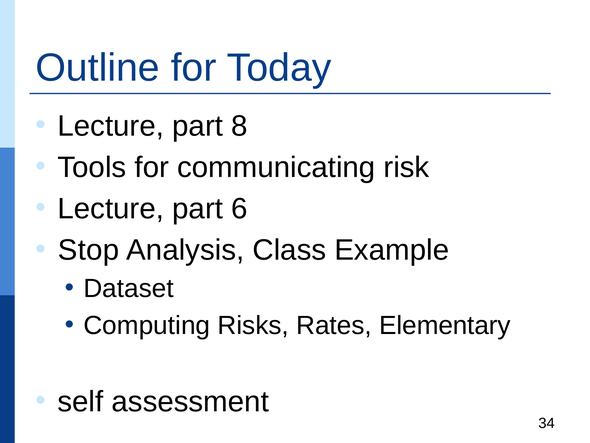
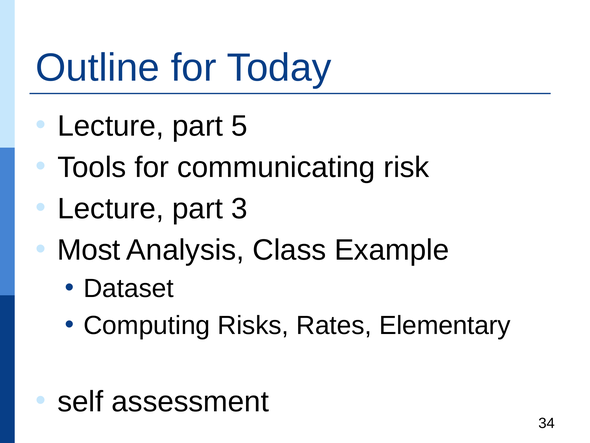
8: 8 -> 5 (239, 126)
6: 6 -> 3 (239, 209)
Stop: Stop -> Most (89, 250)
